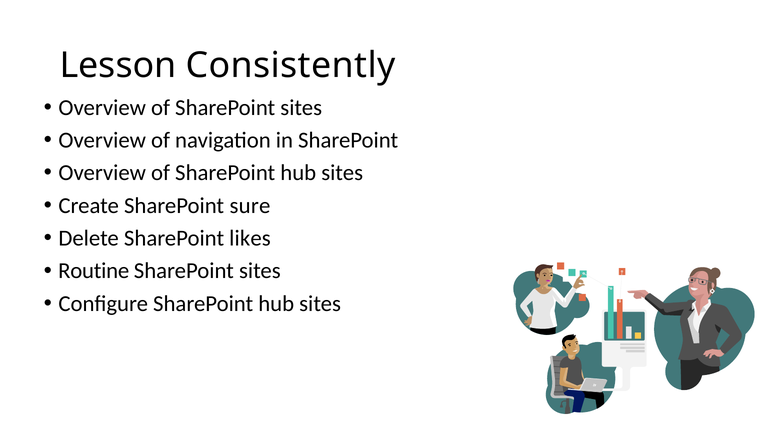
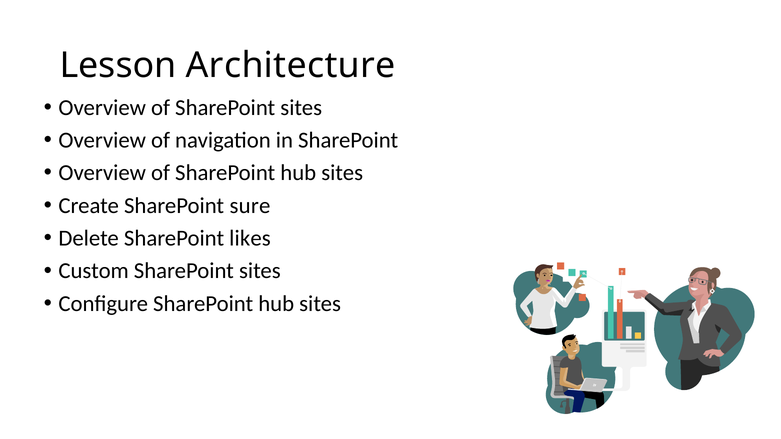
Consistently: Consistently -> Architecture (291, 66)
Routine: Routine -> Custom (94, 271)
